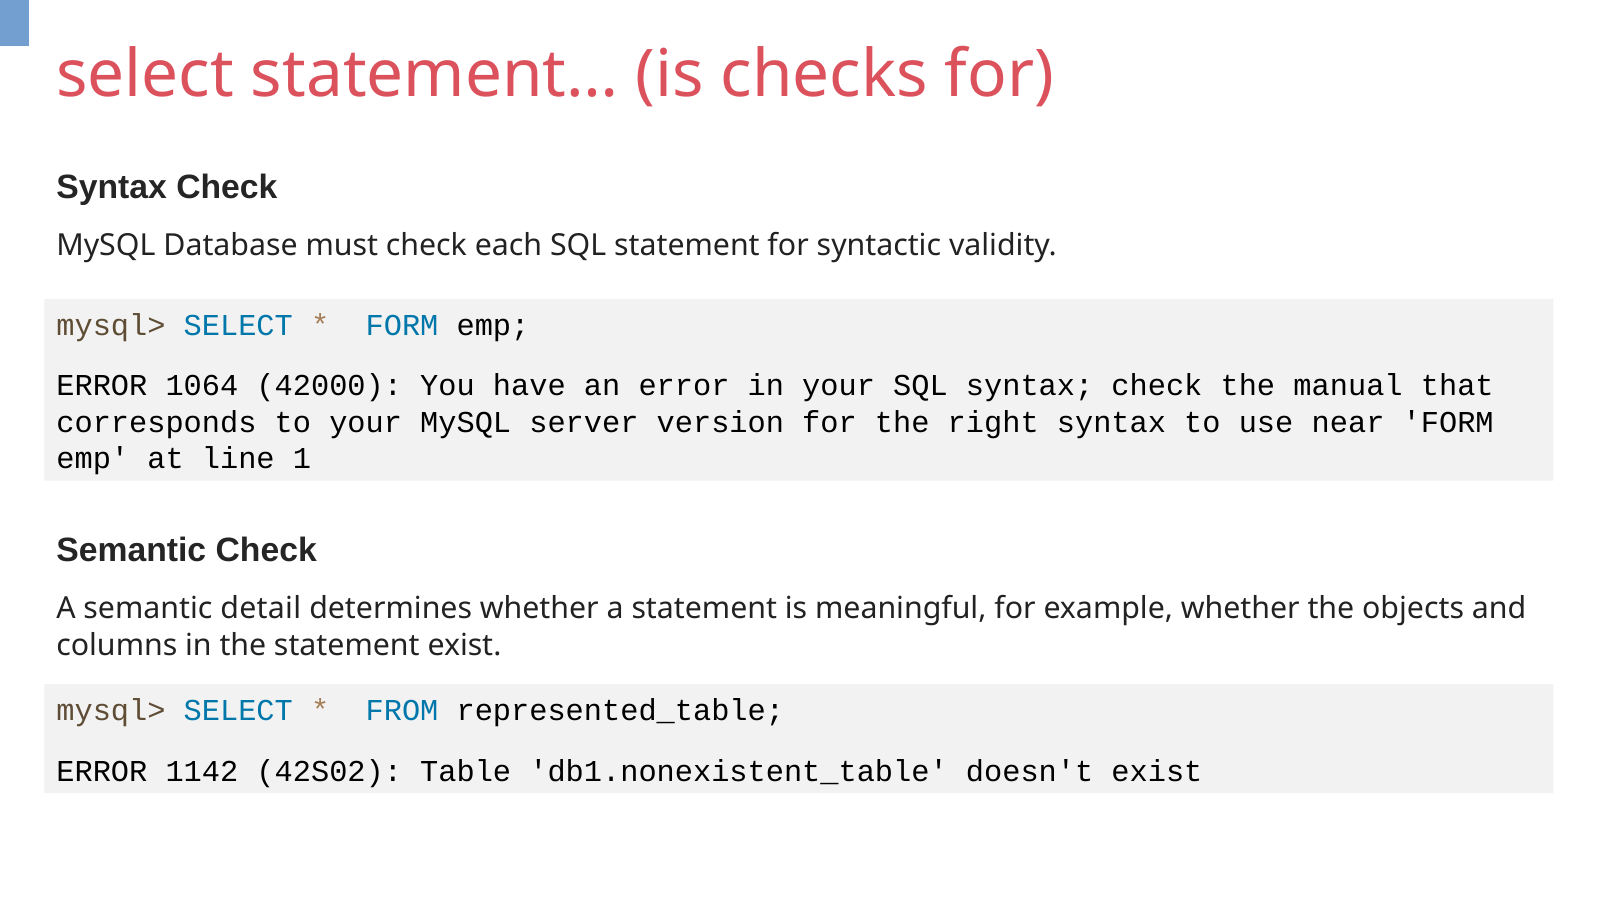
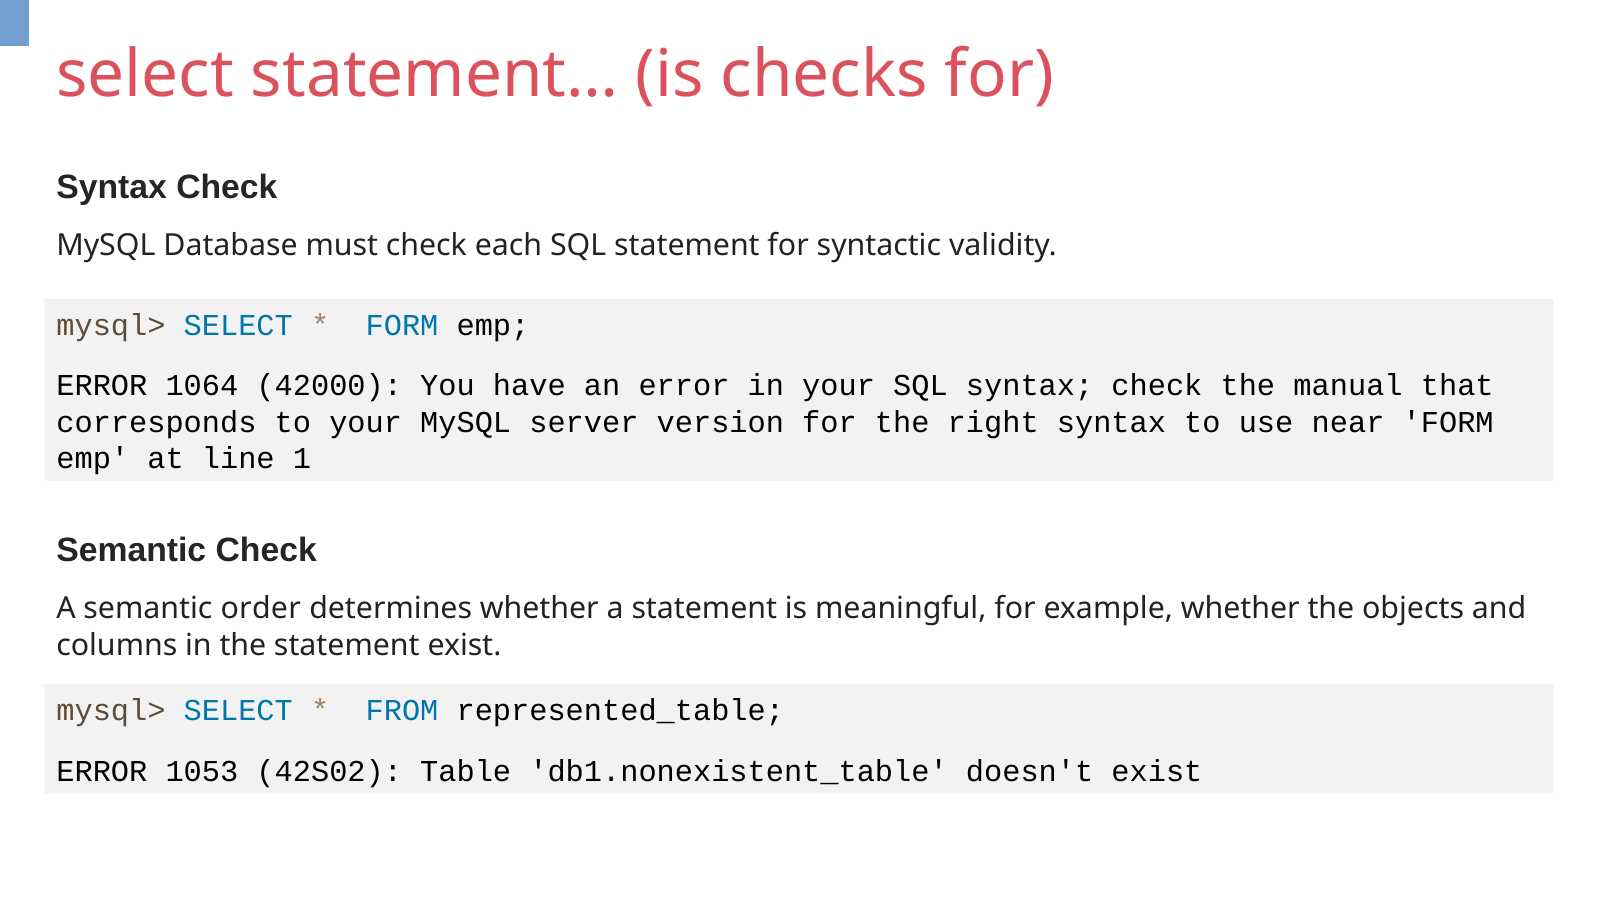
detail: detail -> order (261, 609)
1142: 1142 -> 1053 (202, 771)
